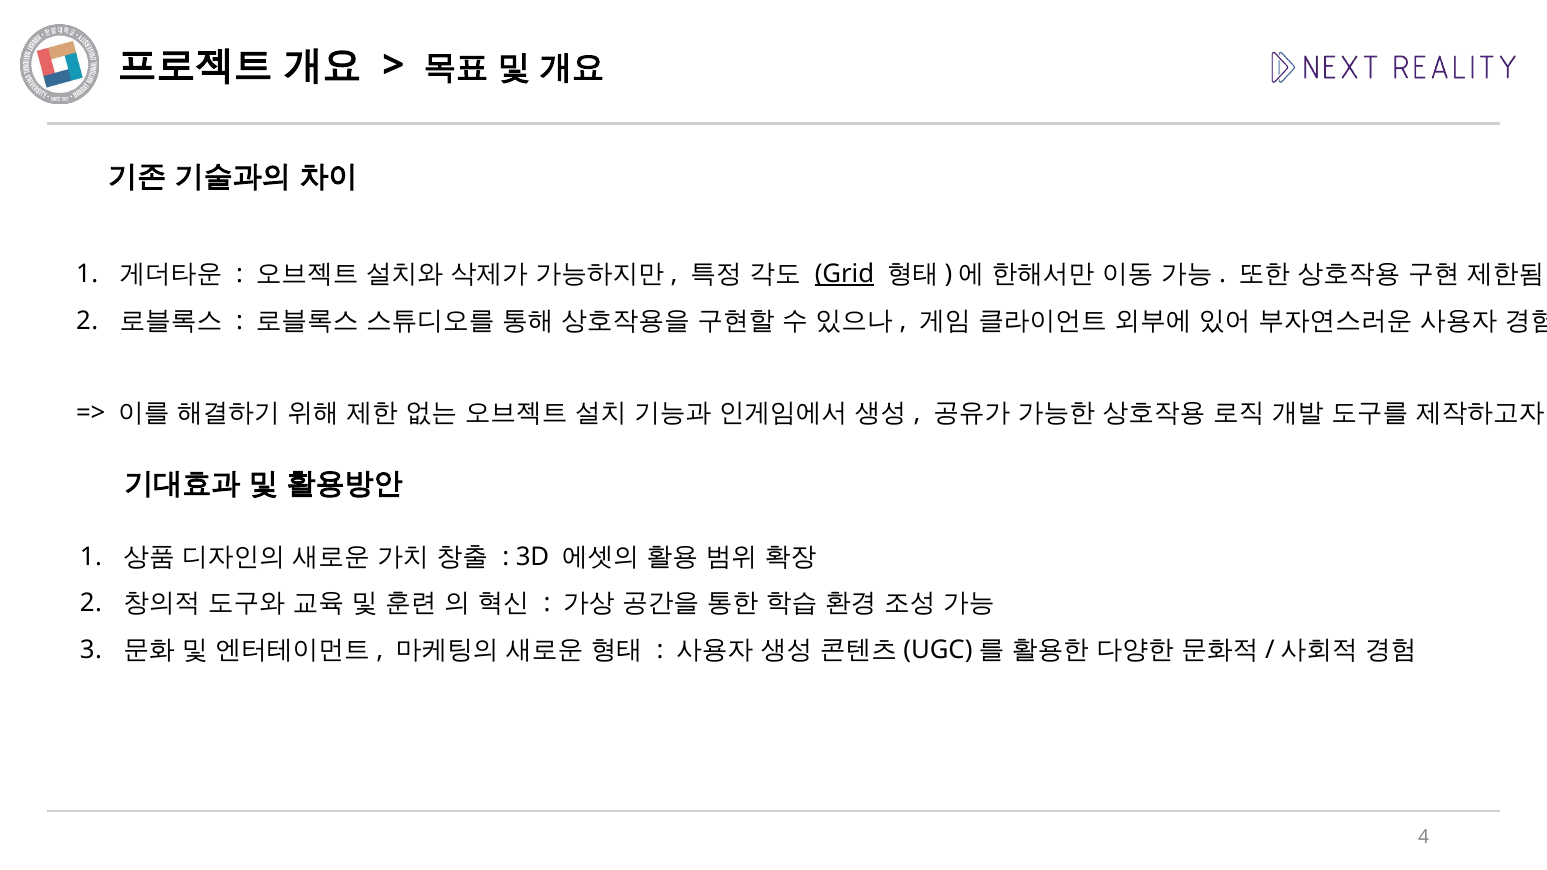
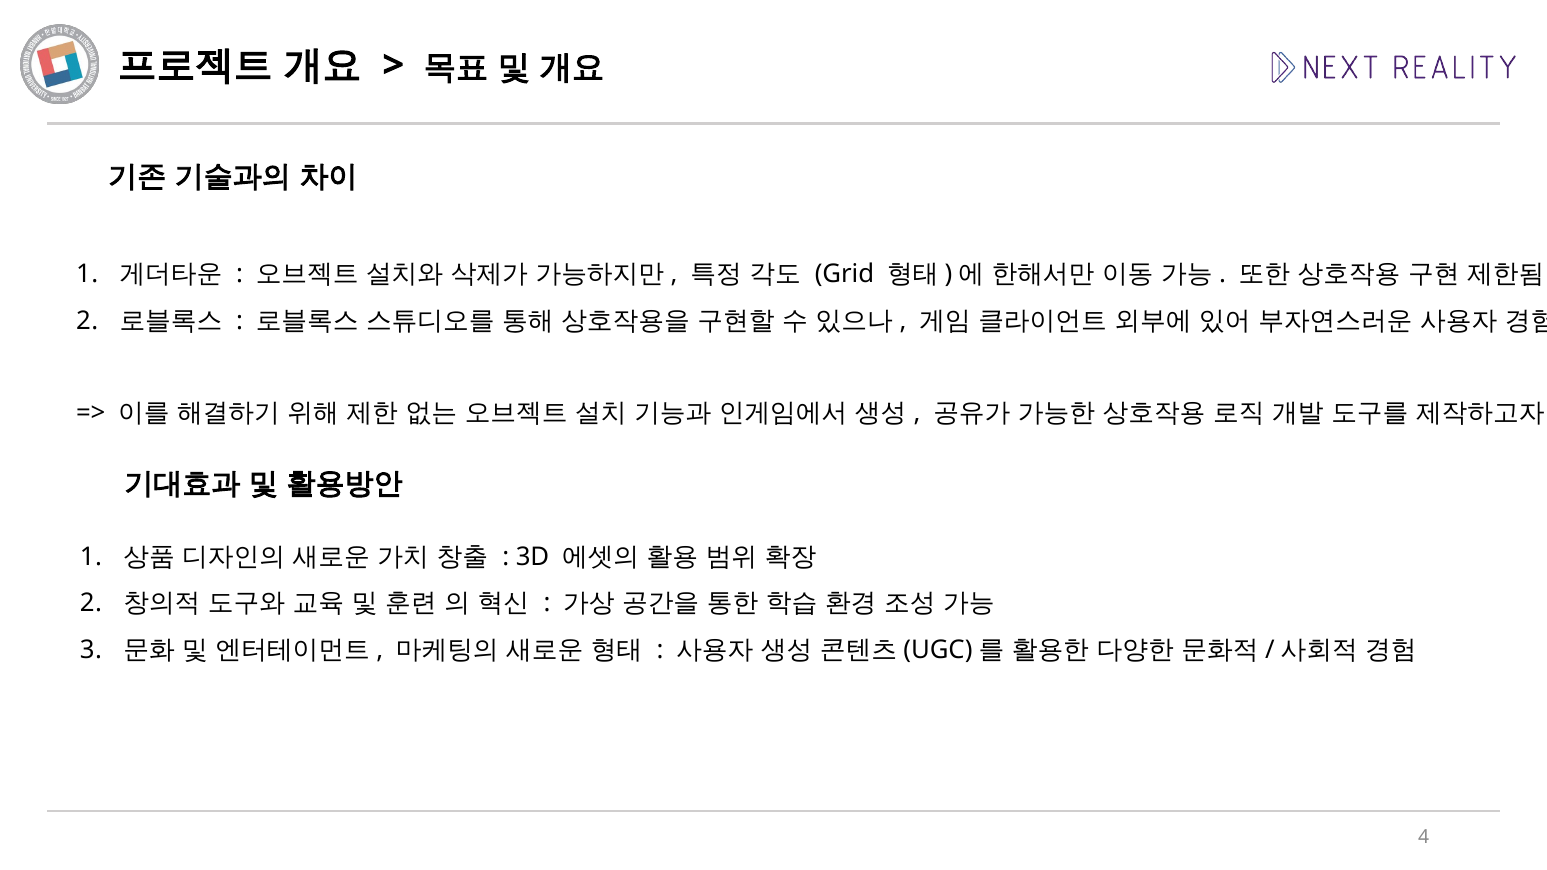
Grid underline: present -> none (844, 274)
